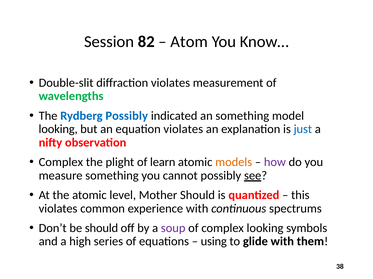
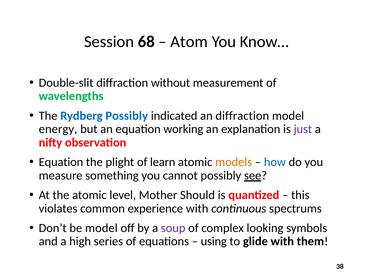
82: 82 -> 68 (146, 42)
diffraction violates: violates -> without (171, 83)
an something: something -> diffraction (242, 116)
looking: looking -> energy (58, 129)
equation violates: violates -> working (183, 129)
just colour: blue -> purple (303, 129)
Complex: Complex -> Equation (61, 163)
how colour: purple -> blue (275, 163)
be should: should -> model (101, 229)
